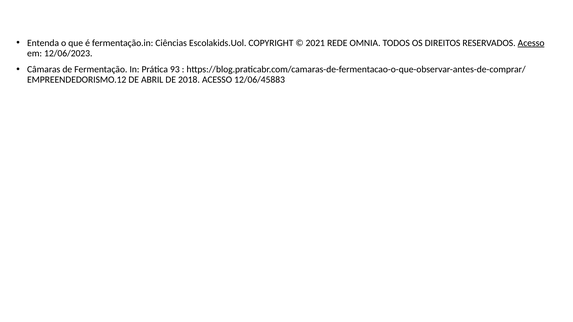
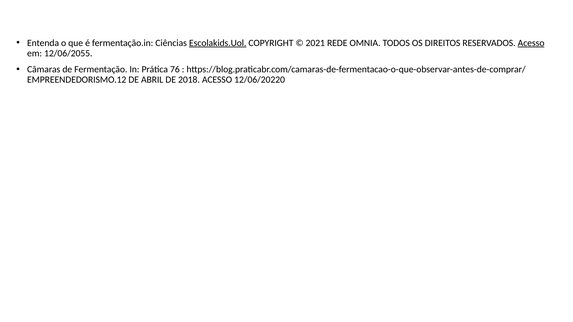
Escolakids.Uol underline: none -> present (218, 43)
12/06/2023: 12/06/2023 -> 12/06/2055 (68, 53)
93: 93 -> 76 (175, 70)
12/06/45883: 12/06/45883 -> 12/06/20220 (260, 80)
